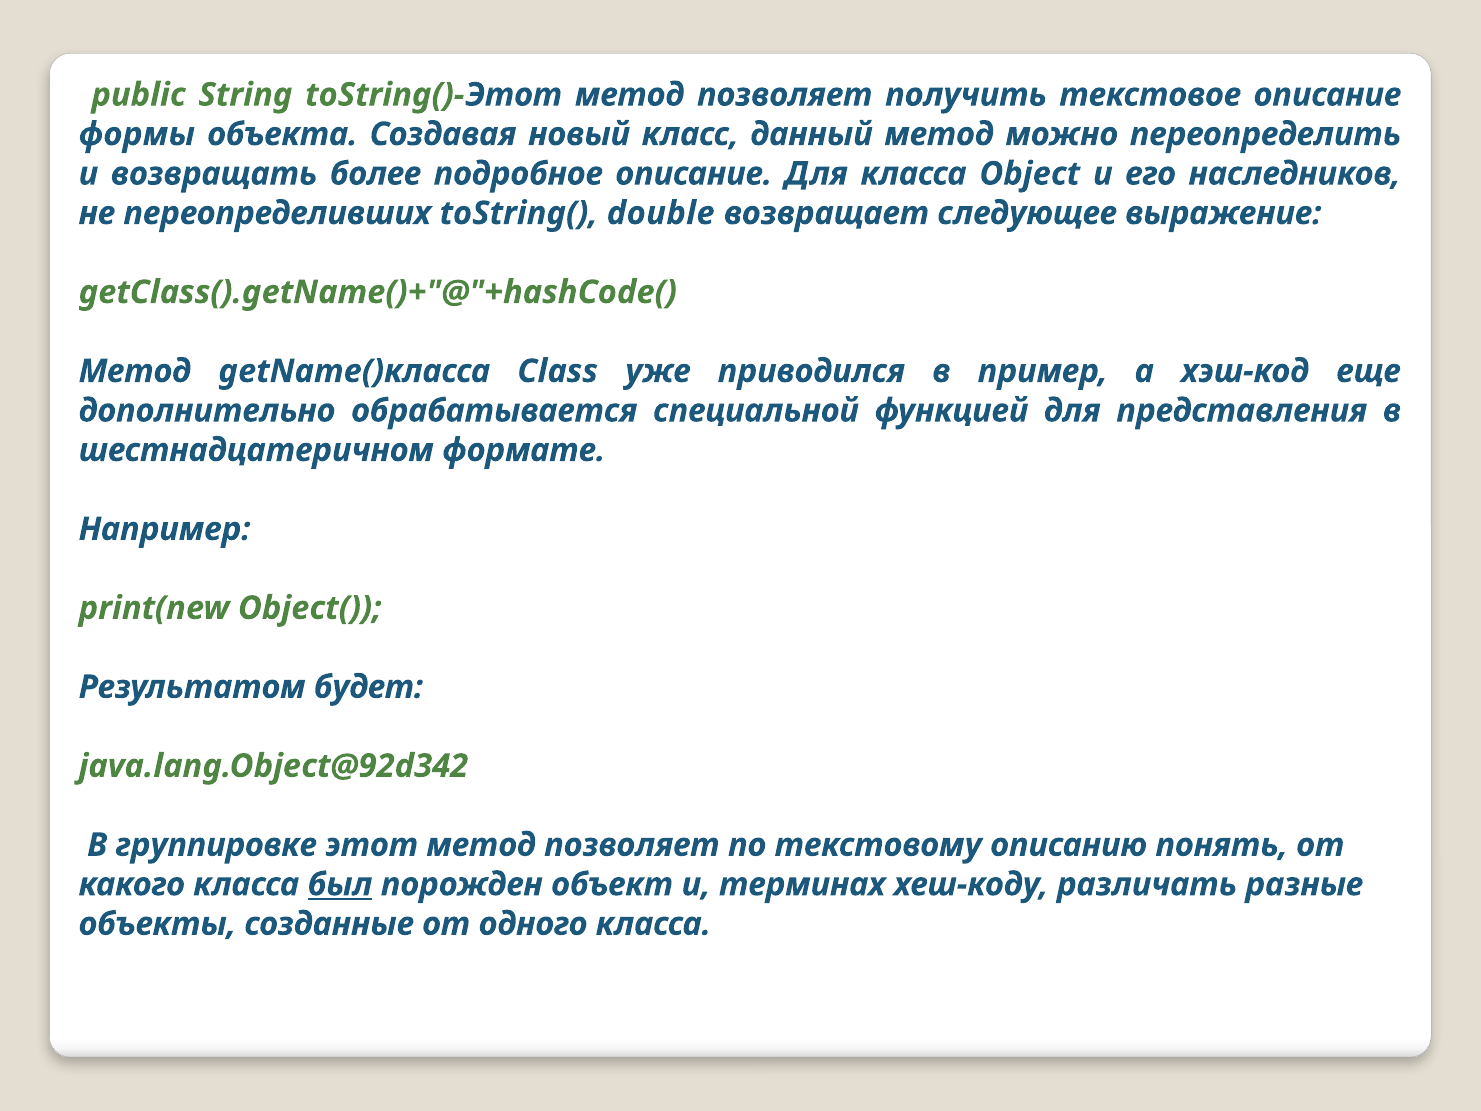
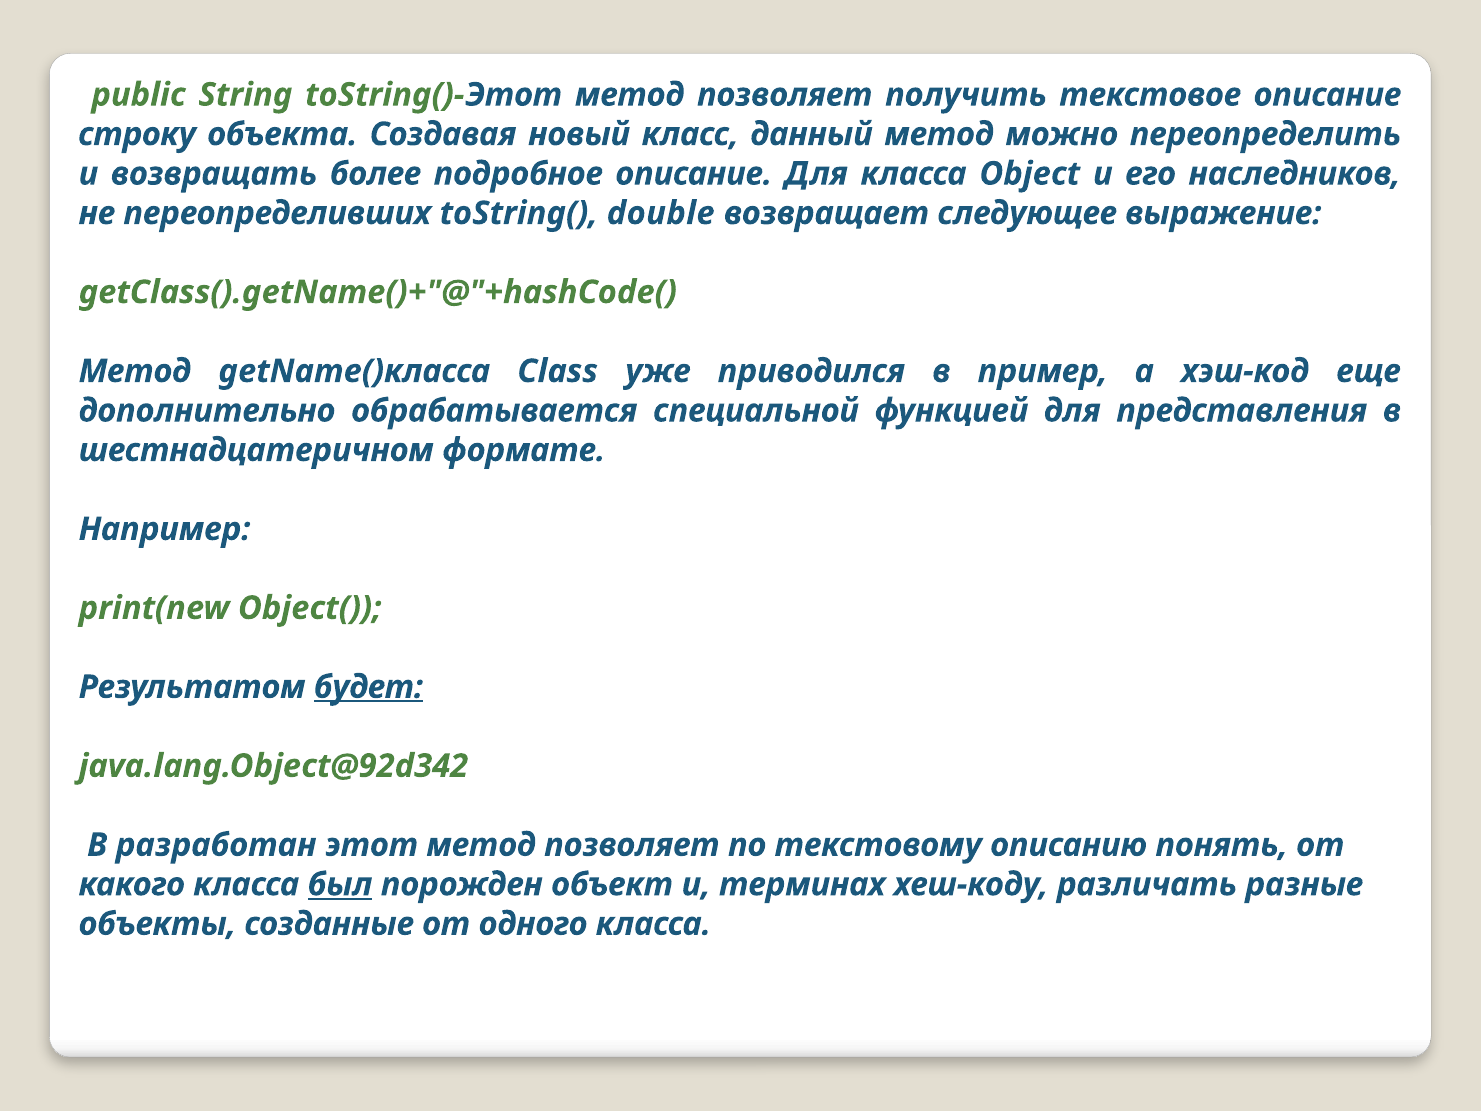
формы: формы -> строку (137, 134)
будет underline: none -> present (369, 687)
группировке: группировке -> разработан (216, 845)
